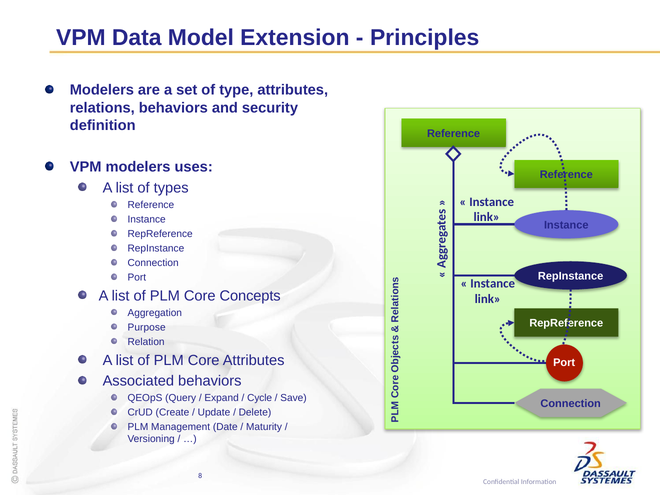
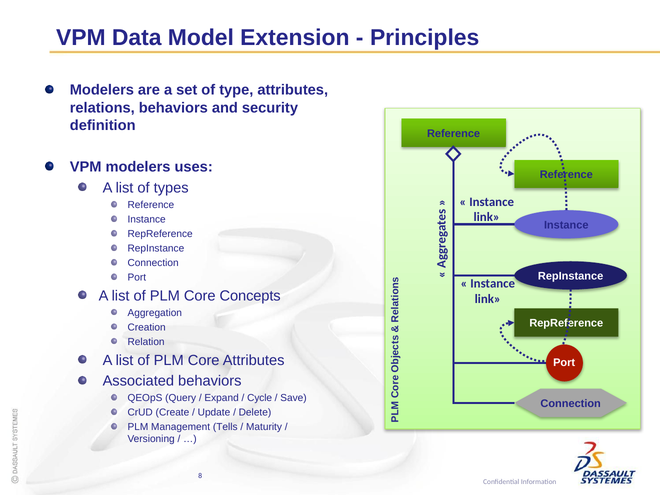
Purpose: Purpose -> Creation (147, 327)
Date: Date -> Tells (225, 427)
